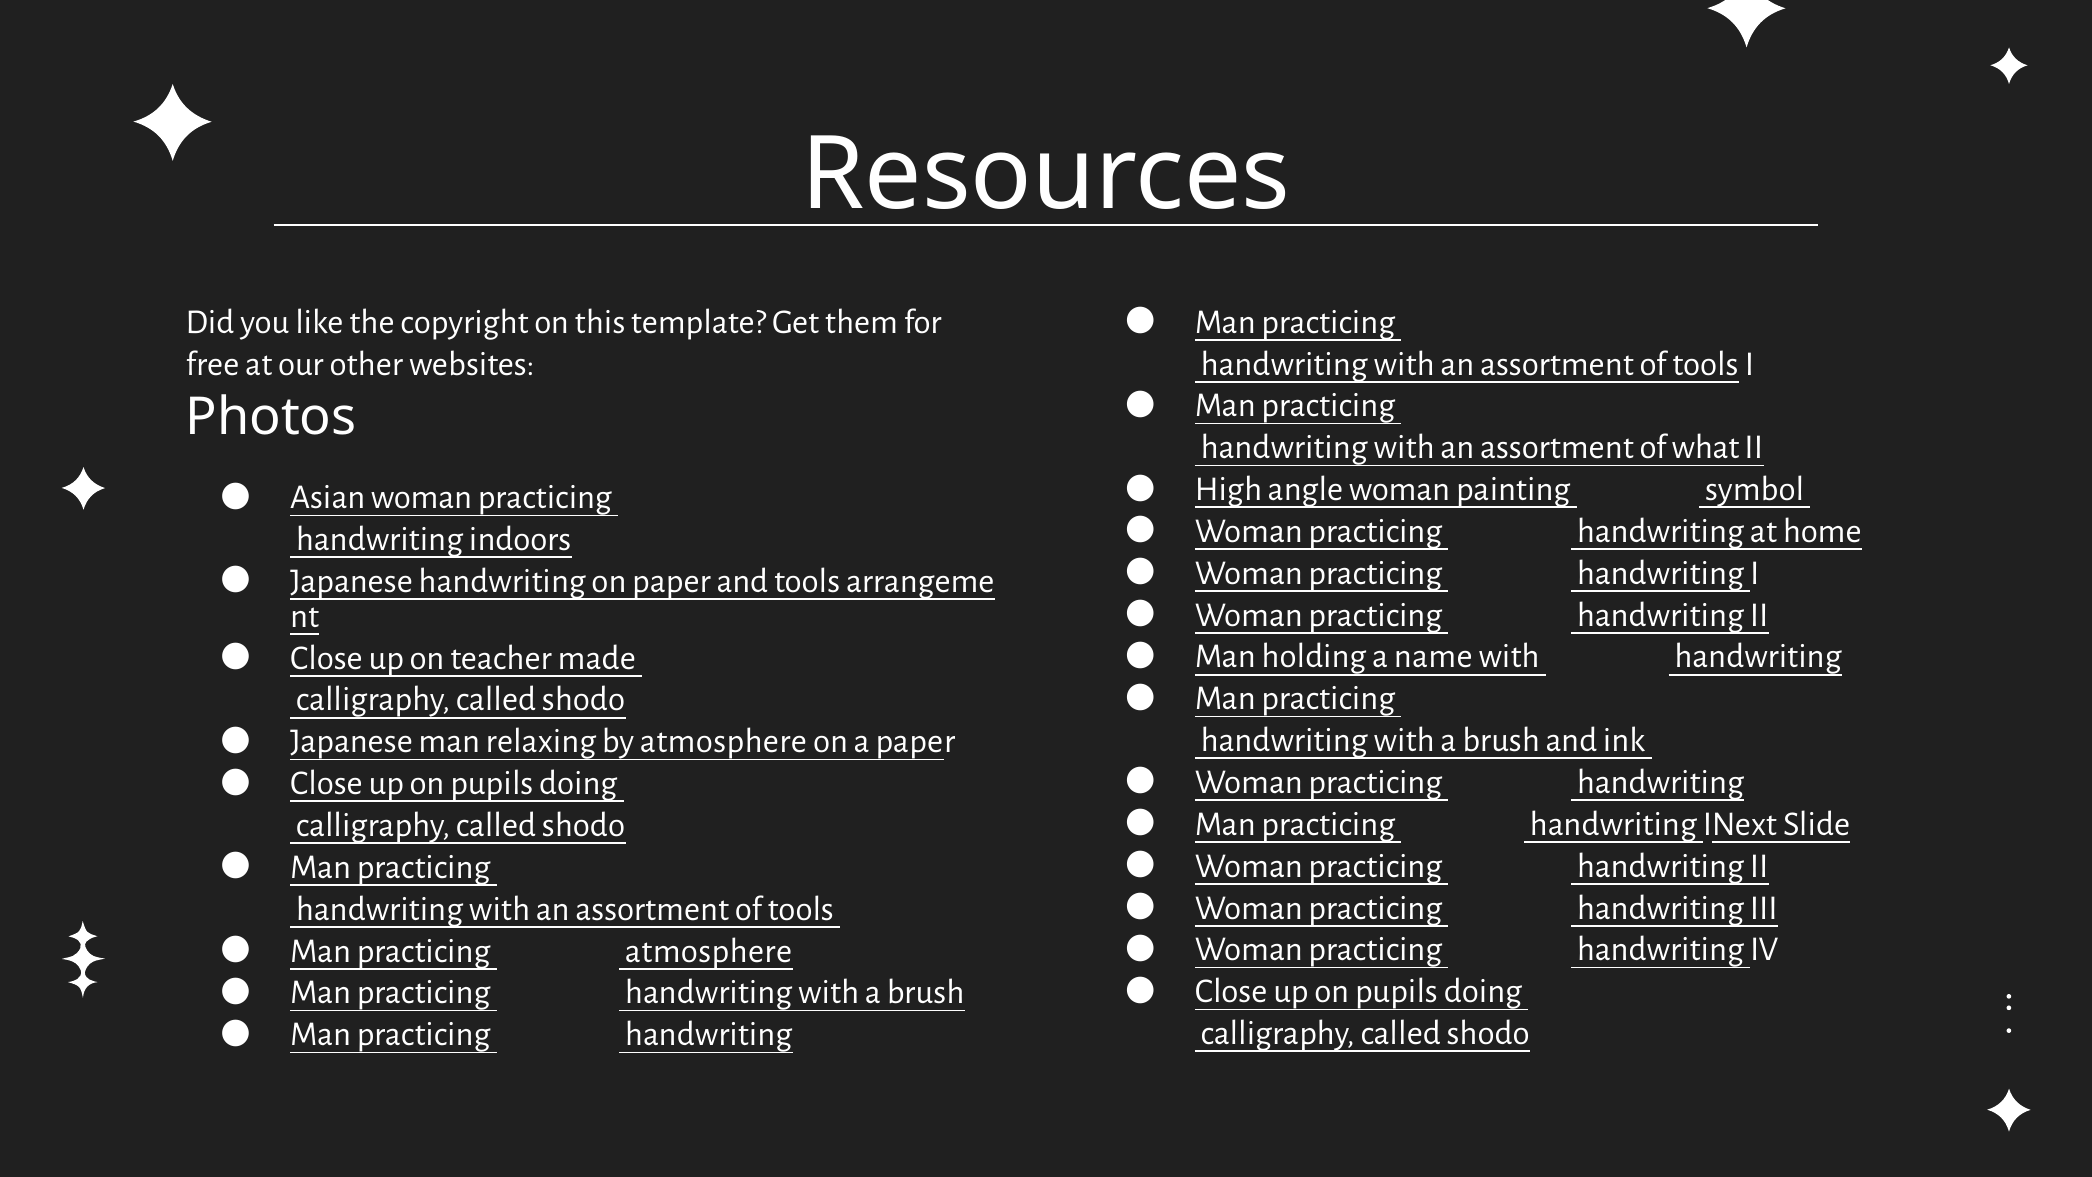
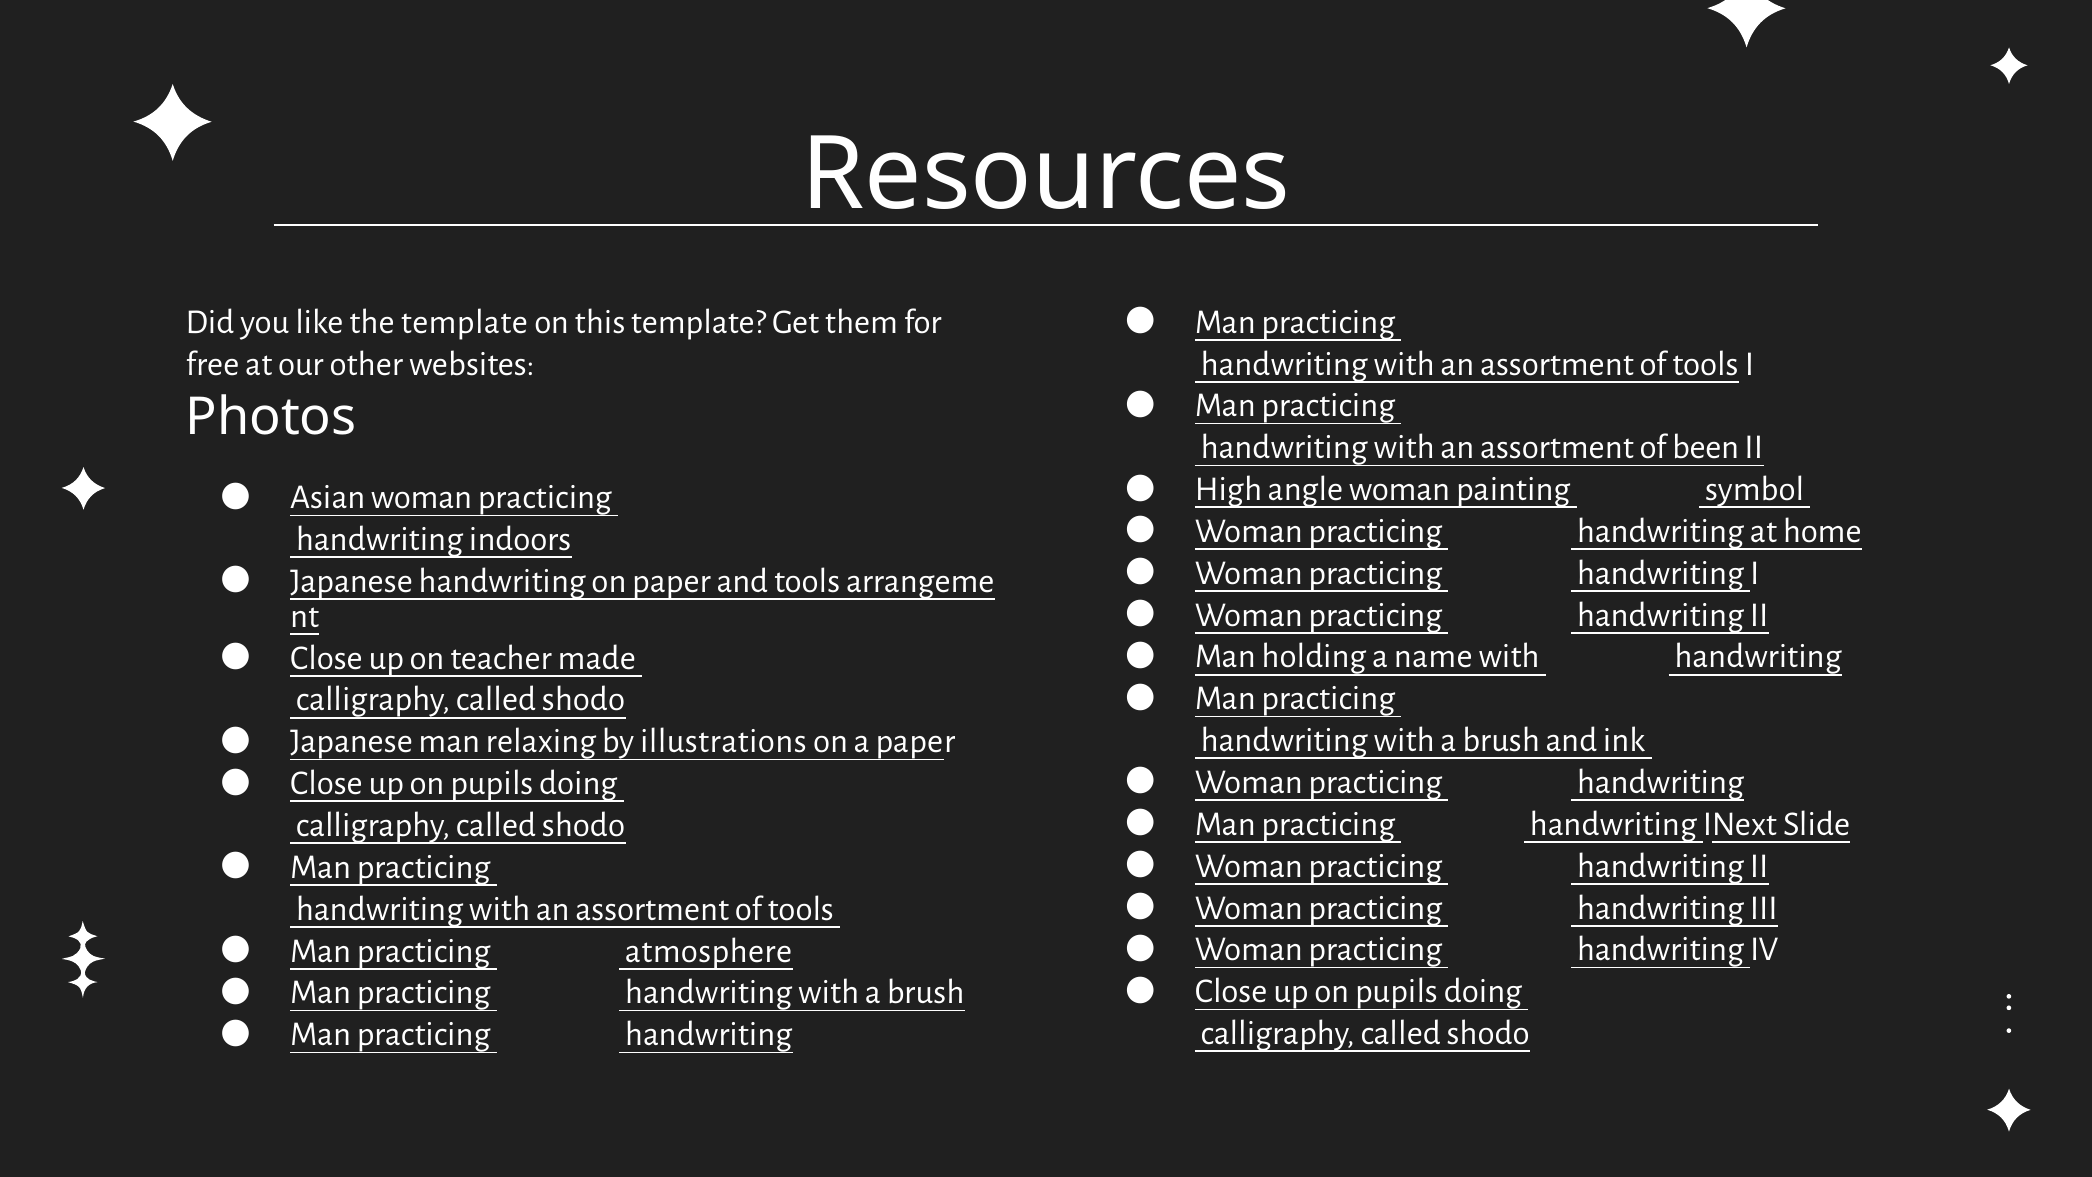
the copyright: copyright -> template (464, 322)
what: what -> been (1706, 447)
by atmosphere: atmosphere -> illustrations (723, 741)
